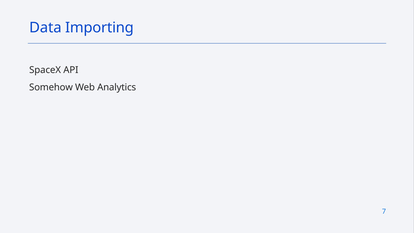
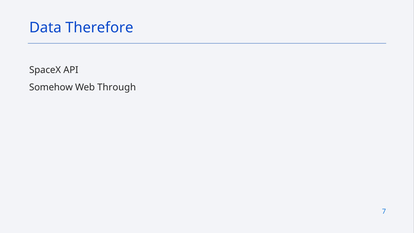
Importing: Importing -> Therefore (99, 28)
Analytics: Analytics -> Through (117, 87)
